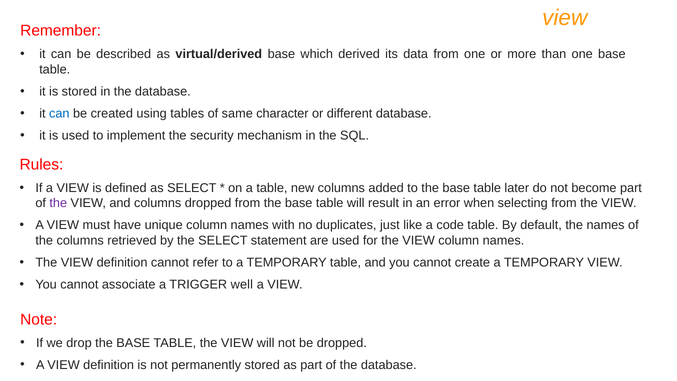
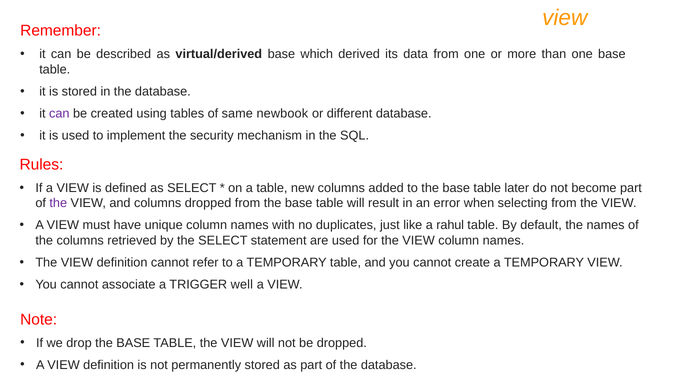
can colour: blue -> purple (59, 113)
character: character -> newbook (282, 113)
code: code -> rahul (450, 225)
